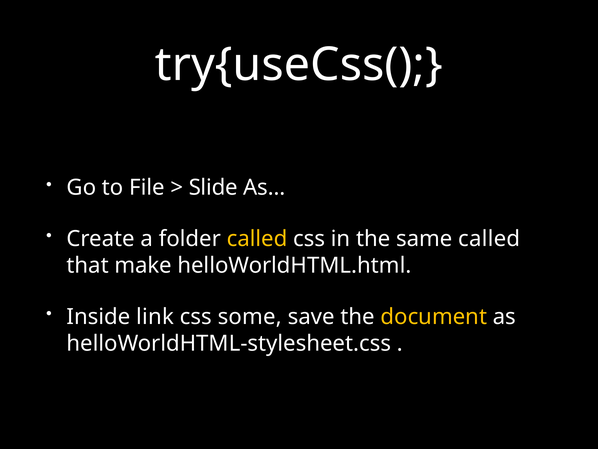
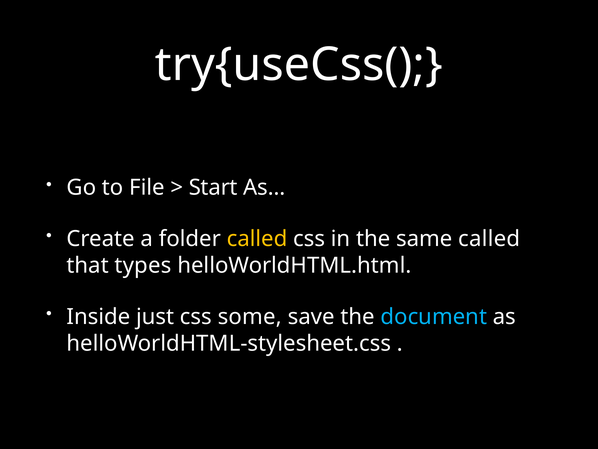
Slide: Slide -> Start (213, 187)
make: make -> types (143, 265)
link: link -> just (155, 316)
document colour: yellow -> light blue (434, 316)
